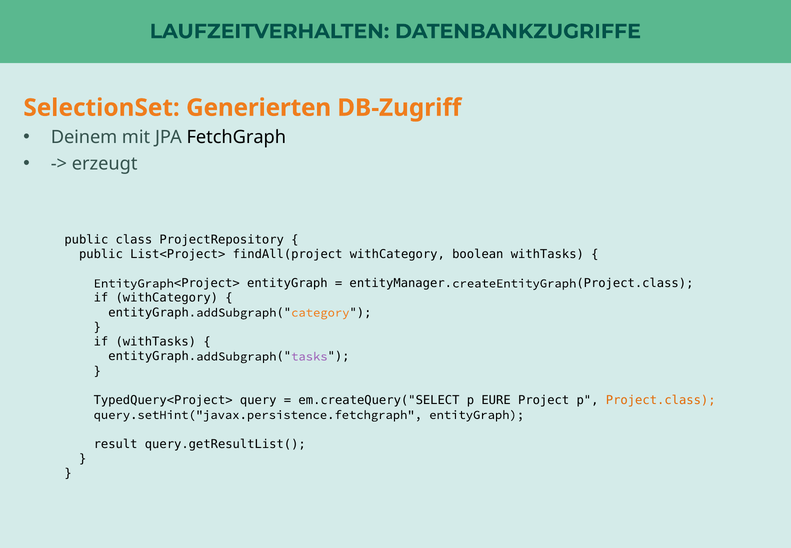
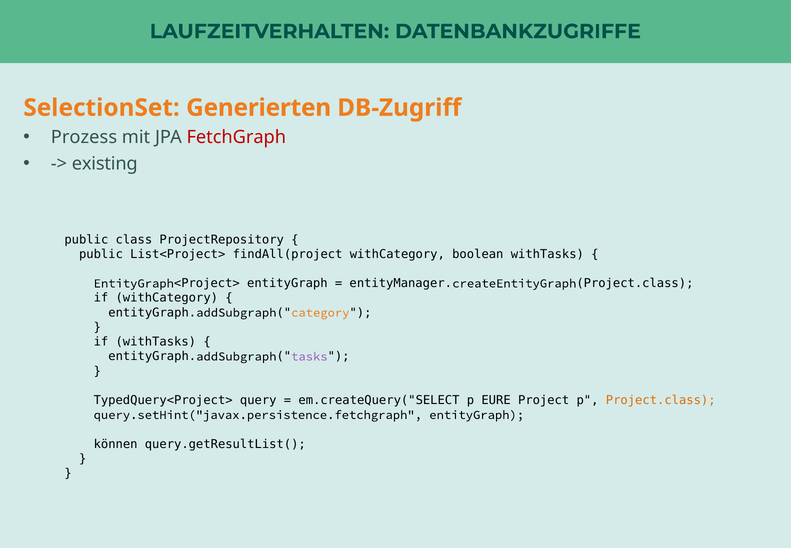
Deinem: Deinem -> Prozess (84, 137)
FetchGraph colour: black -> red (236, 137)
erzeugt: erzeugt -> existing (105, 163)
result: result -> können (116, 444)
